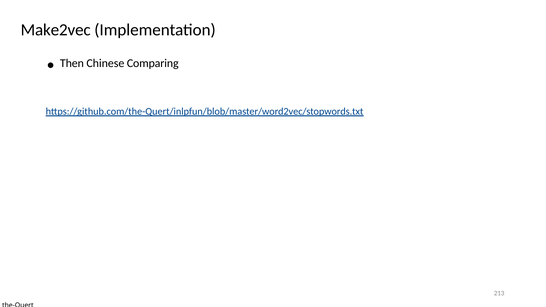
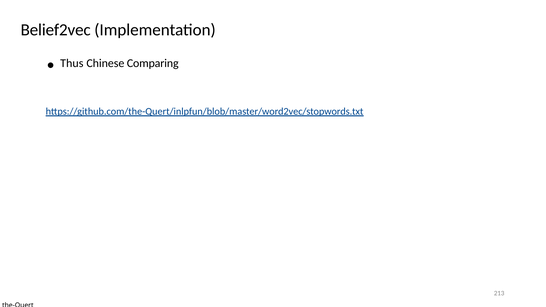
Make2vec: Make2vec -> Belief2vec (56, 30)
Then: Then -> Thus (72, 63)
